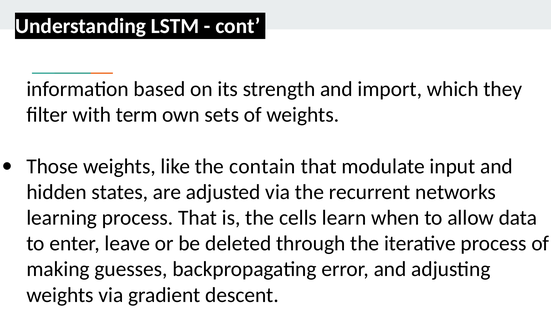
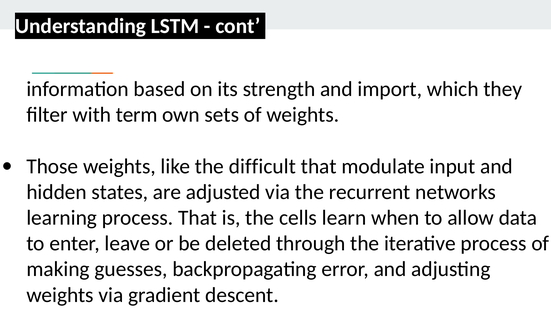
contain: contain -> difficult (262, 166)
